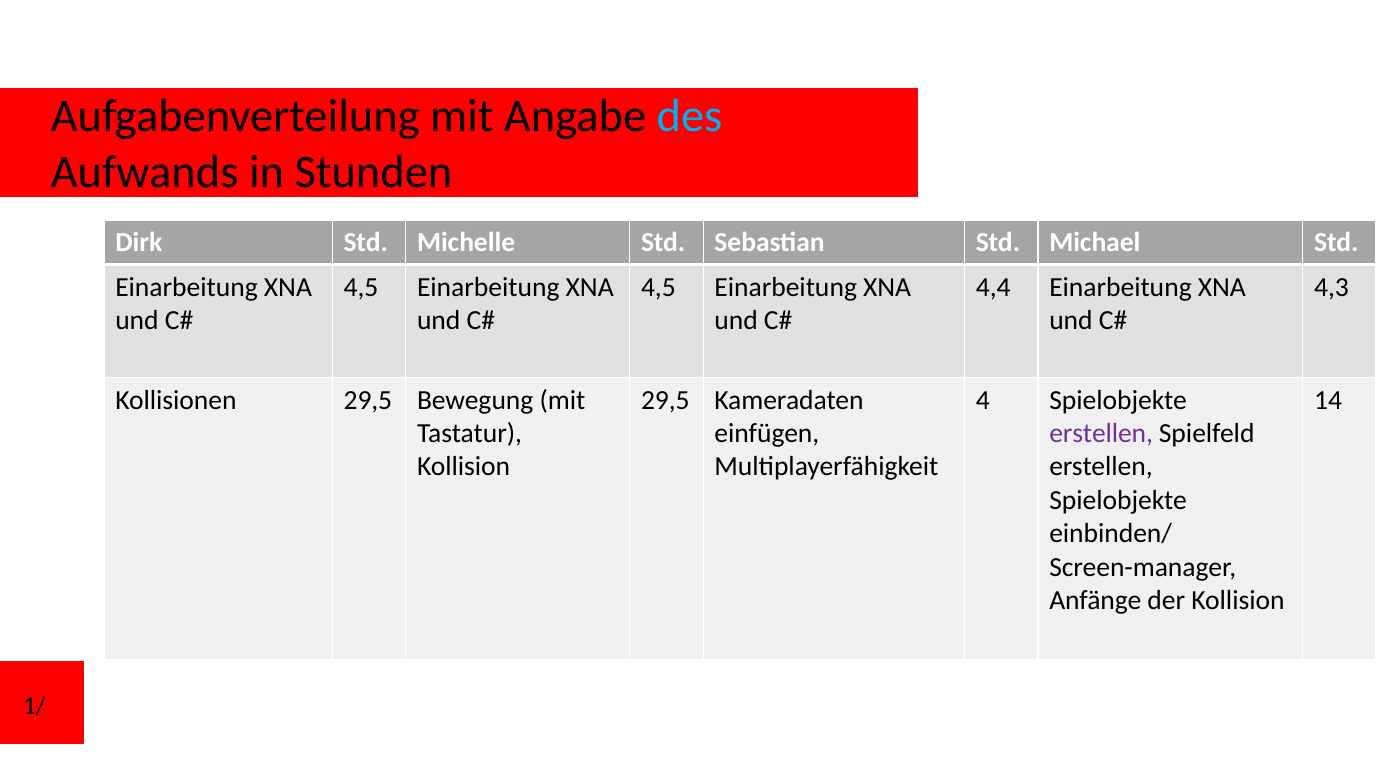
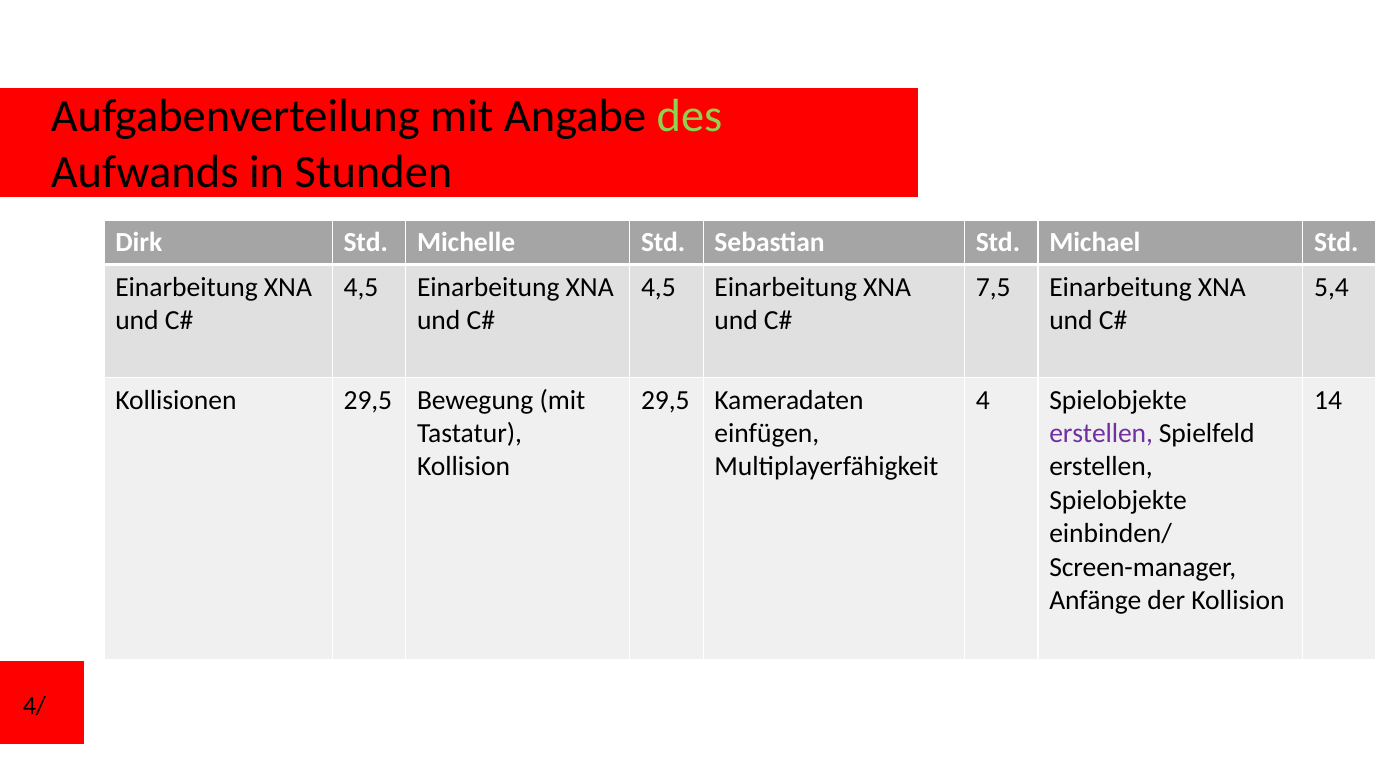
des colour: light blue -> light green (690, 116)
4,4: 4,4 -> 7,5 (993, 287)
4,3: 4,3 -> 5,4 (1332, 287)
1/: 1/ -> 4/ (34, 706)
